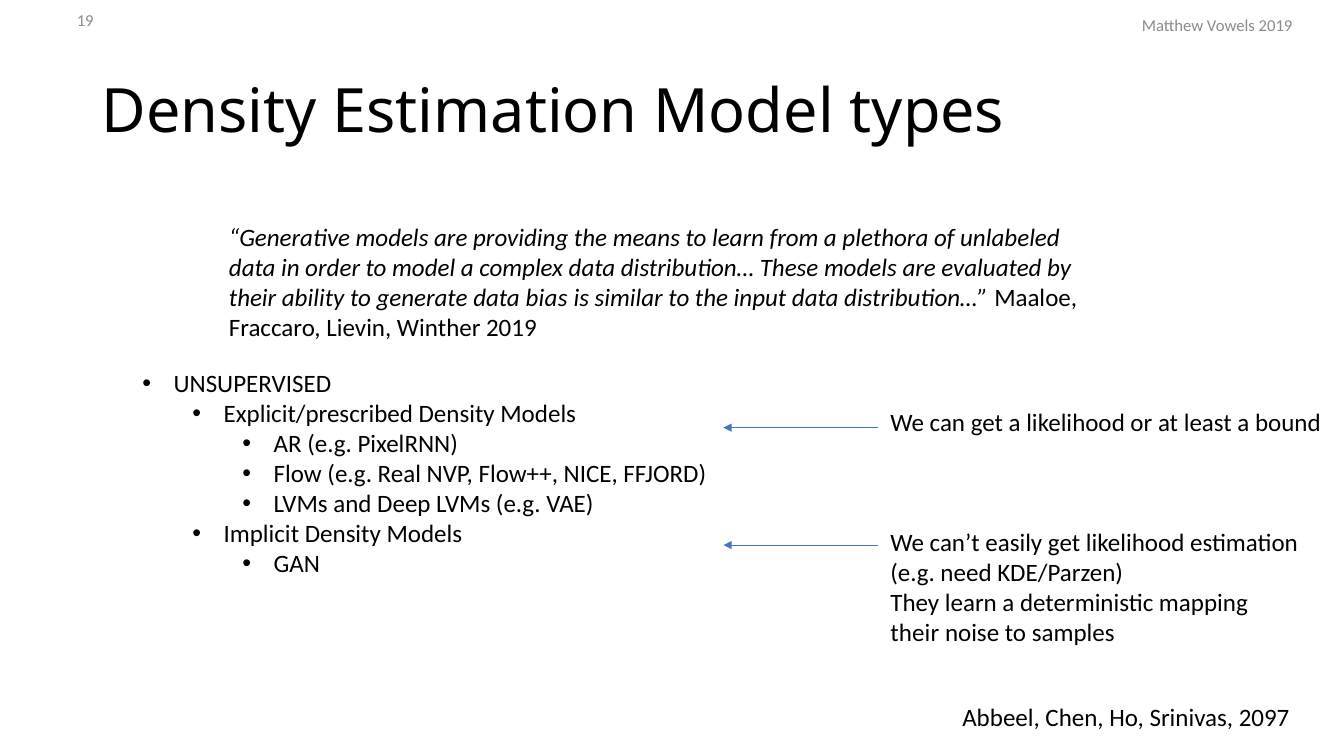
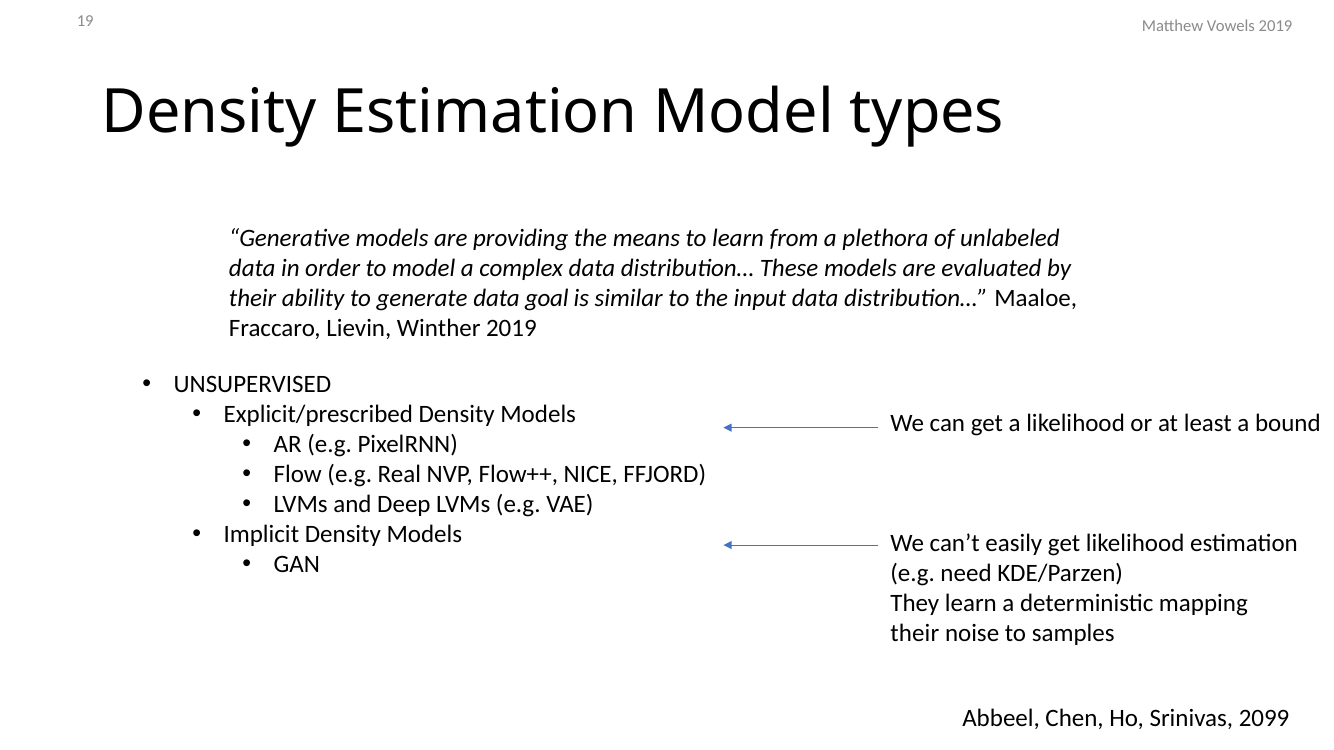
bias: bias -> goal (547, 299)
2097: 2097 -> 2099 (1264, 719)
